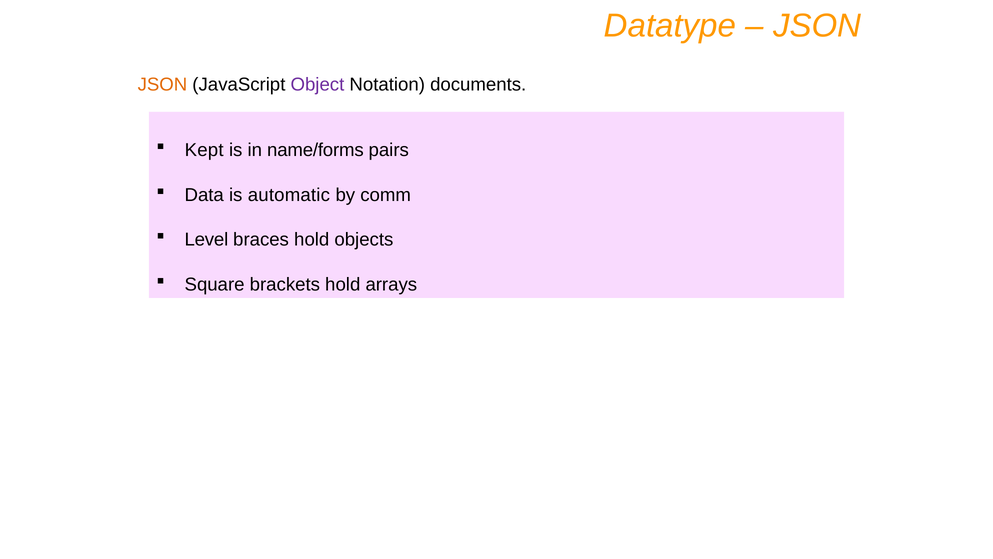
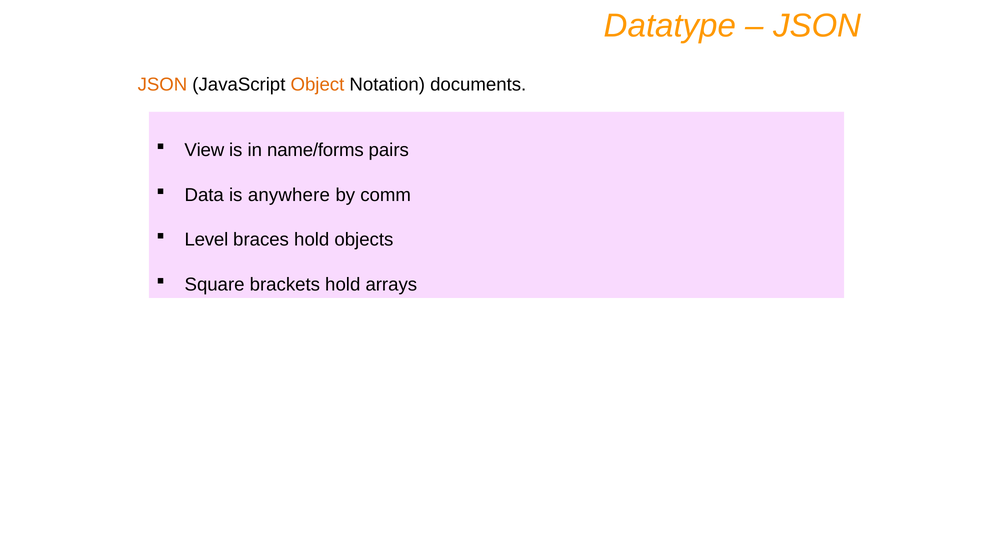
Object colour: purple -> orange (317, 84)
Kept: Kept -> View (204, 150)
automatic: automatic -> anywhere (289, 195)
